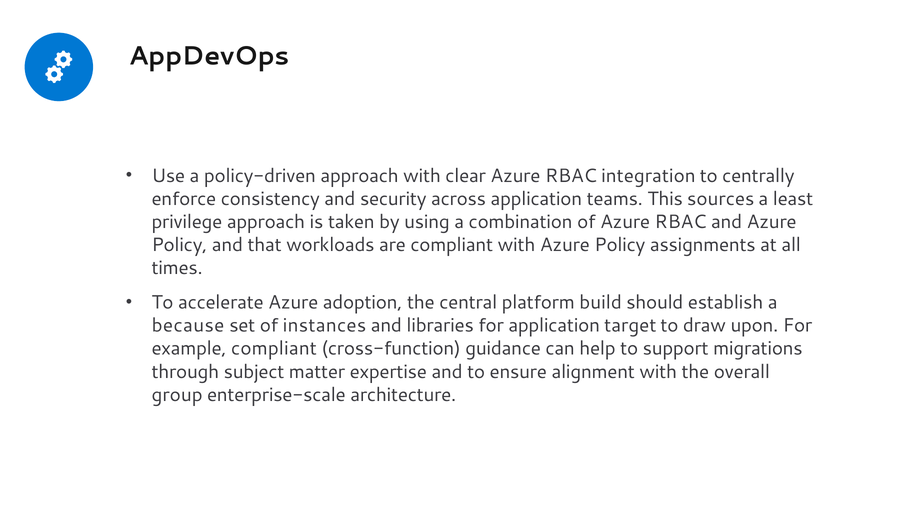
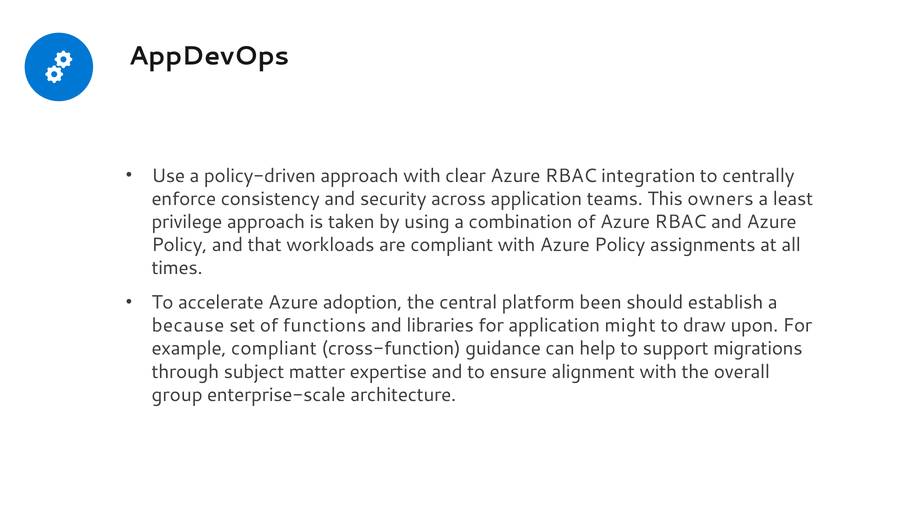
sources: sources -> owners (721, 199)
build: build -> been (601, 302)
instances: instances -> functions (324, 325)
target: target -> might (630, 325)
